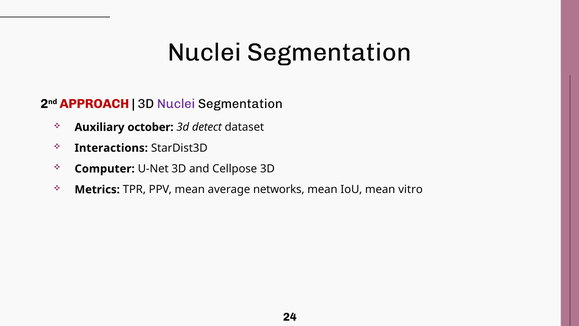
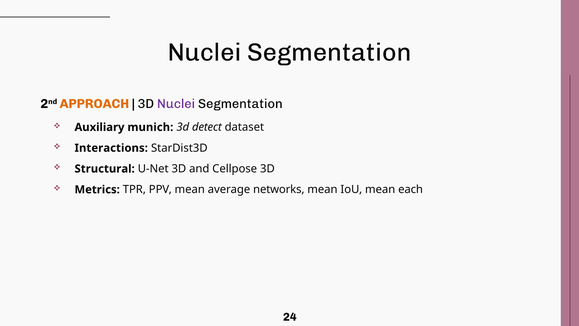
APPROACH colour: red -> orange (94, 104)
october: october -> munich (150, 127)
Computer: Computer -> Structural (105, 169)
vitro: vitro -> each (411, 189)
